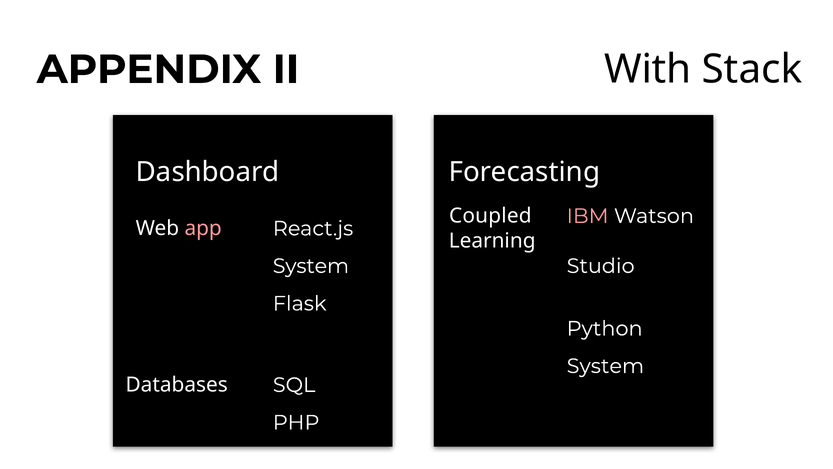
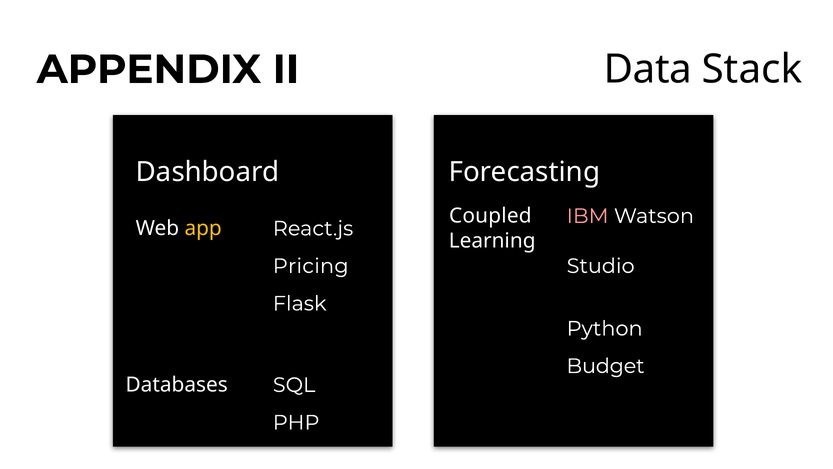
With: With -> Data (648, 69)
app colour: pink -> yellow (203, 228)
System: System -> Pricing (311, 266)
System: System -> Budget (605, 366)
